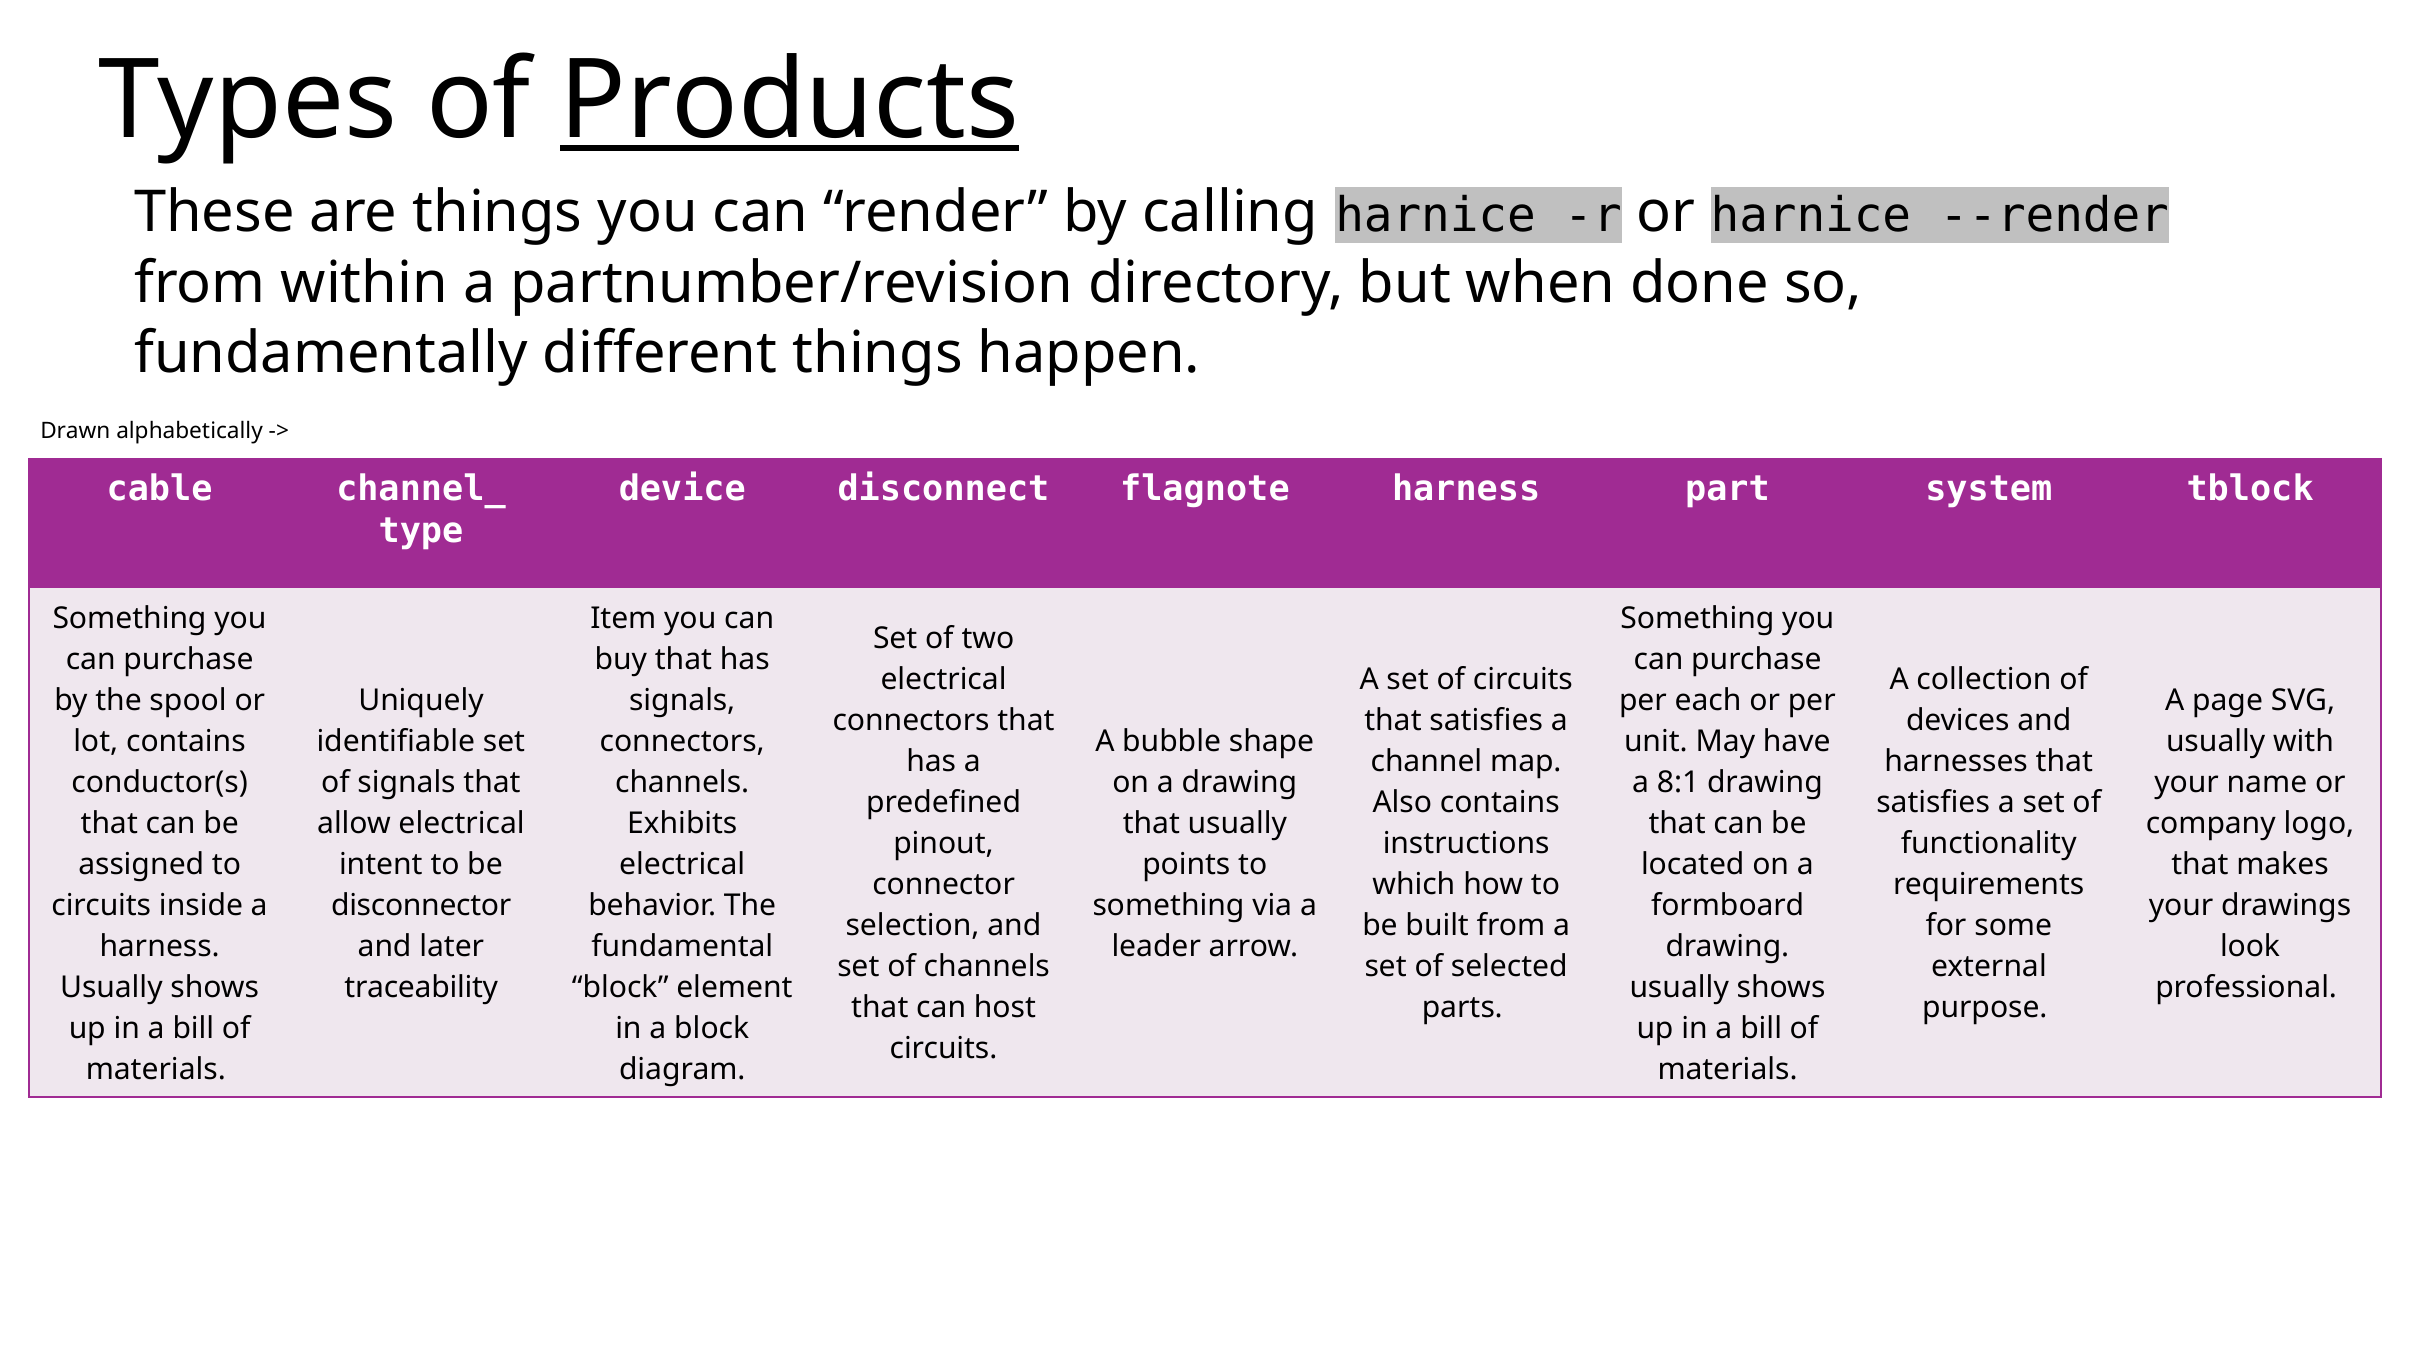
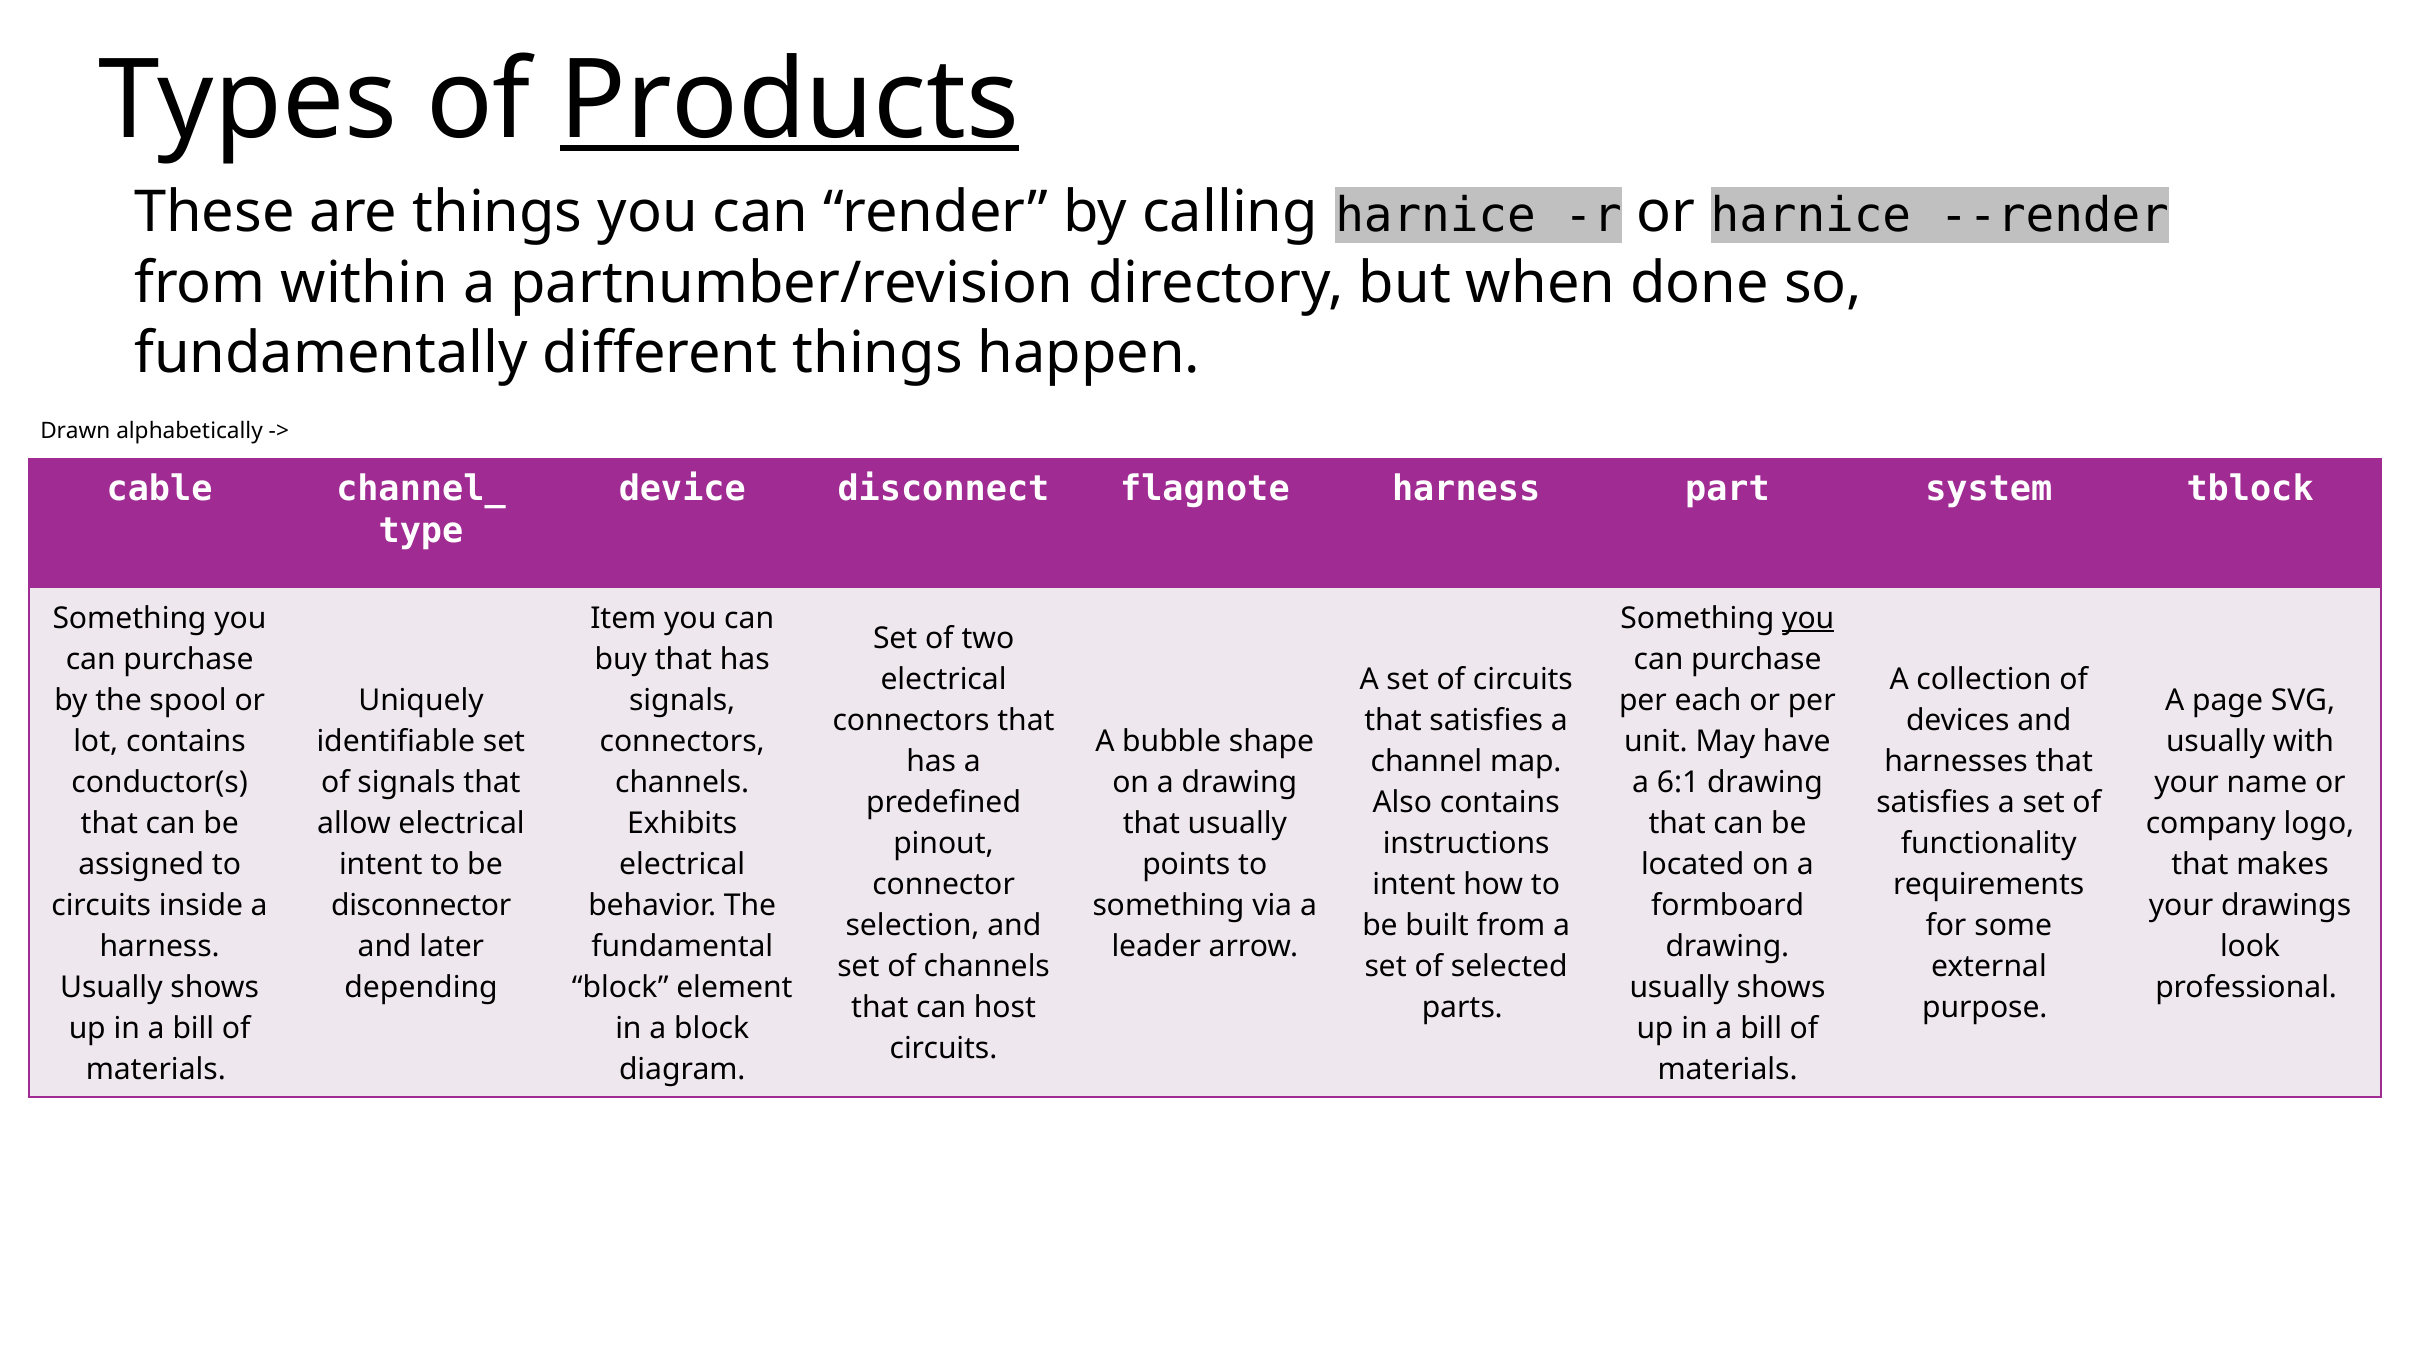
you underline: none -> present (1808, 618)
8:1: 8:1 -> 6:1 (1678, 782)
which: which -> intent (1414, 885)
traceability: traceability -> depending (421, 987)
